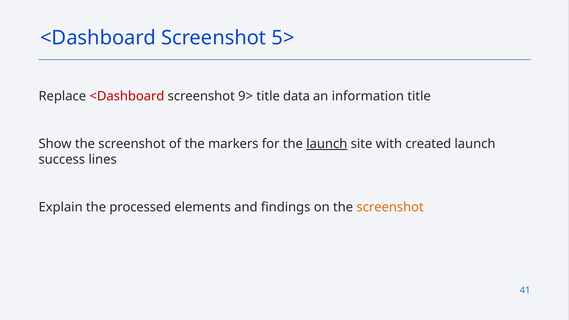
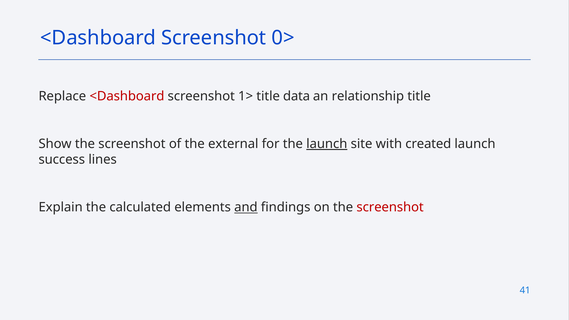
5>: 5> -> 0> (283, 38)
9>: 9> -> 1> (246, 96)
information: information -> relationship (368, 96)
markers: markers -> external (233, 144)
processed: processed -> calculated (140, 207)
and underline: none -> present (246, 207)
screenshot colour: orange -> red (390, 207)
